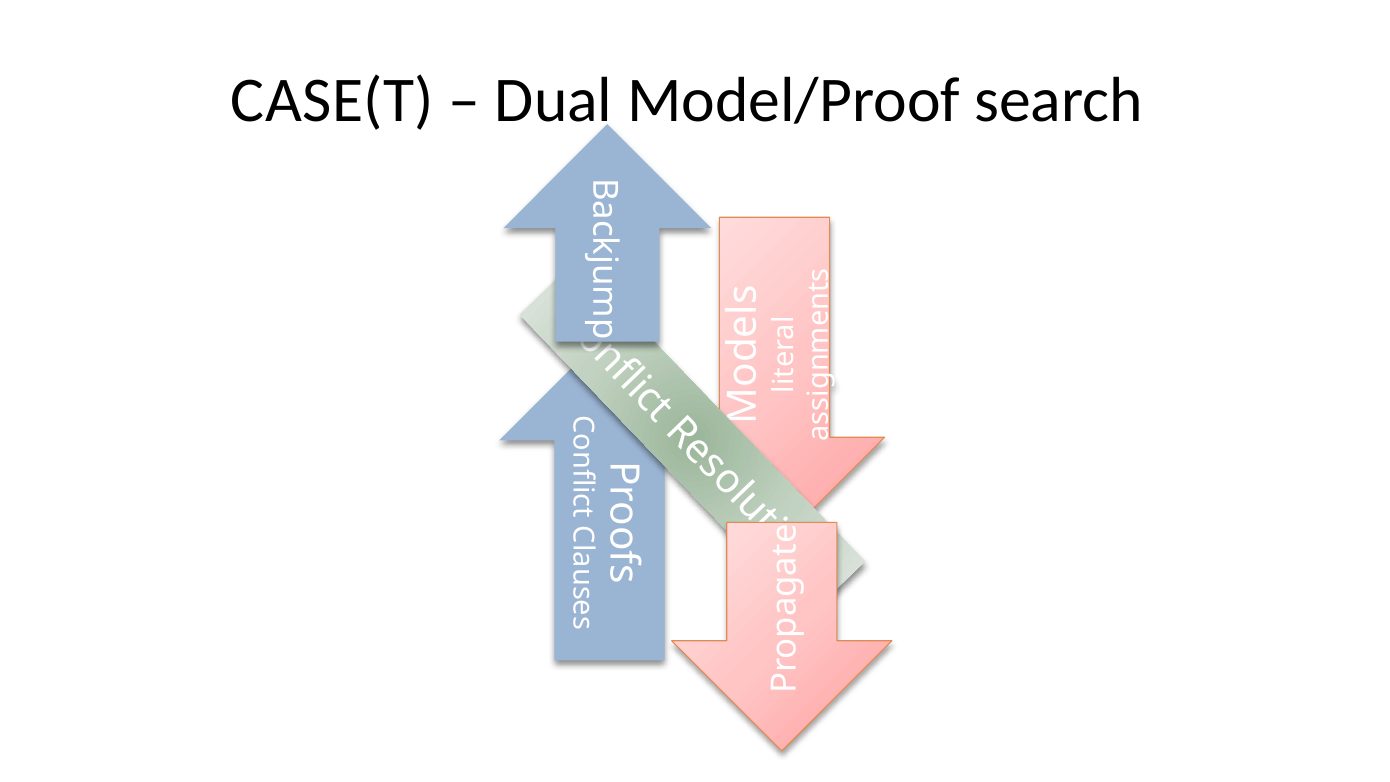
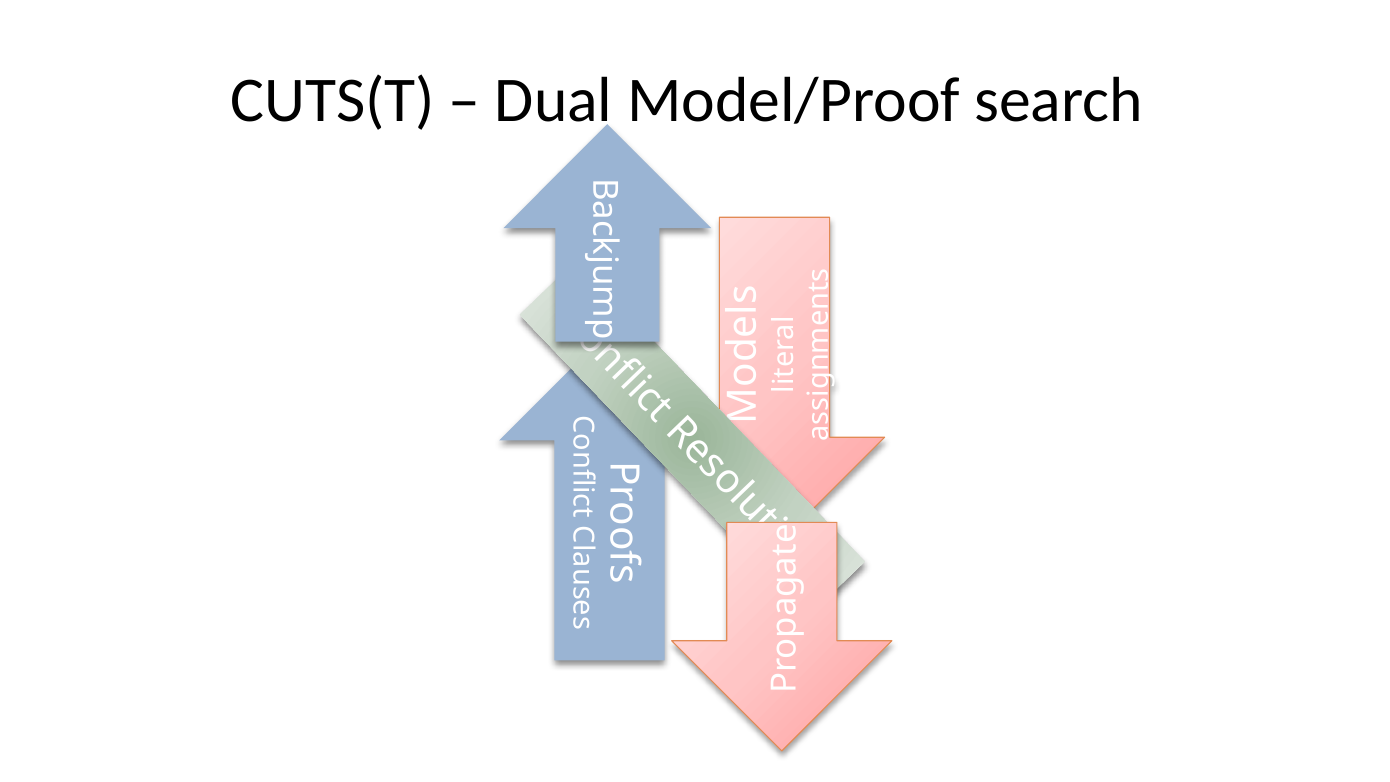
CASE(T: CASE(T -> CUTS(T (333, 101)
